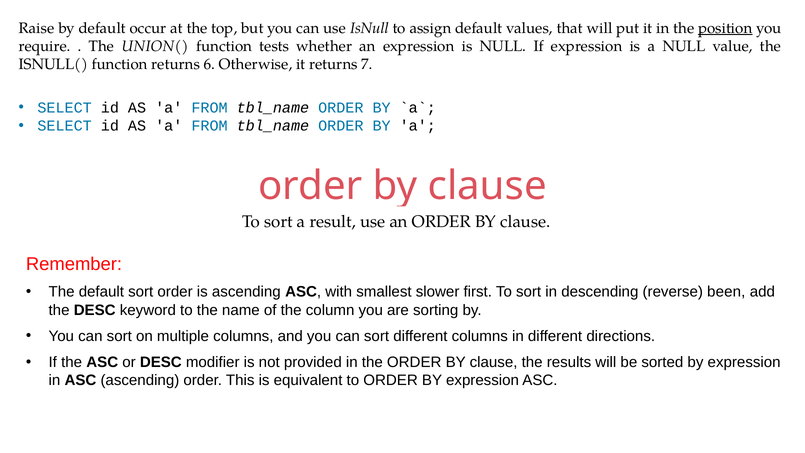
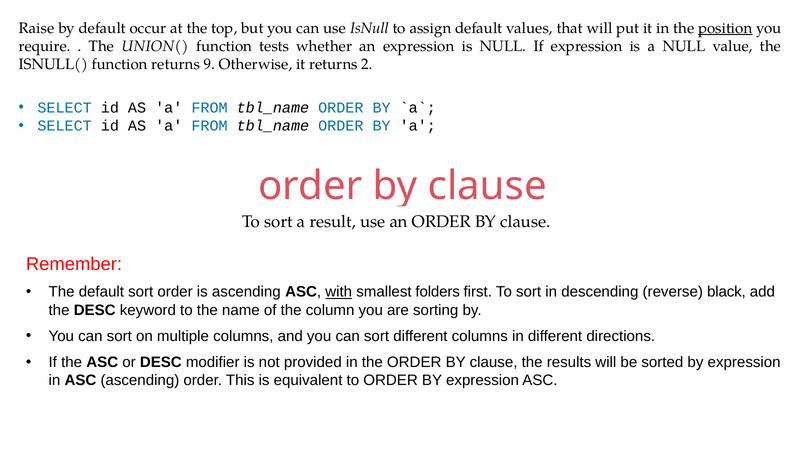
6: 6 -> 9 (209, 64)
7: 7 -> 2 (367, 64)
with underline: none -> present (339, 292)
slower: slower -> folders (438, 292)
been: been -> black (726, 292)
